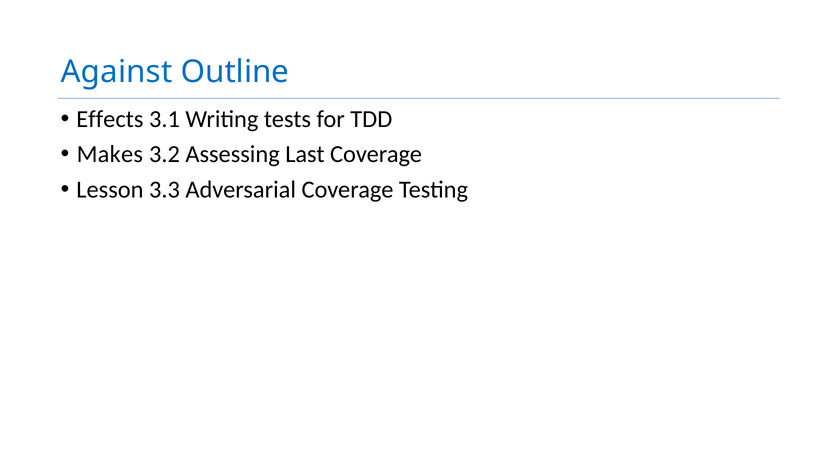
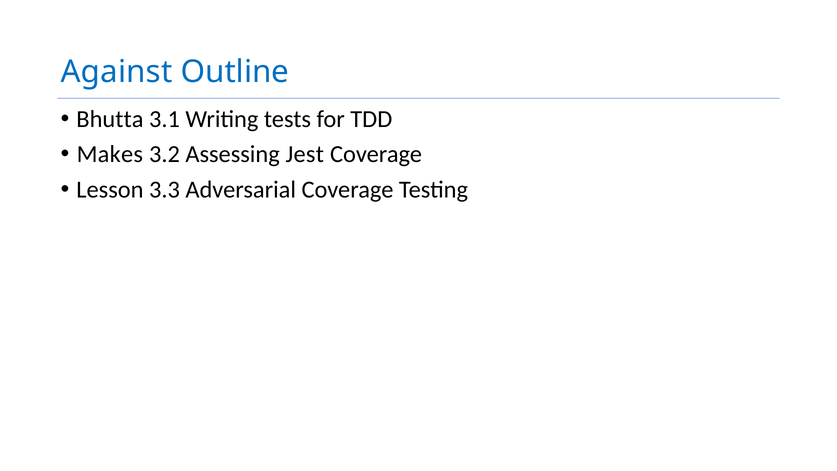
Effects: Effects -> Bhutta (110, 119)
Last: Last -> Jest (305, 154)
